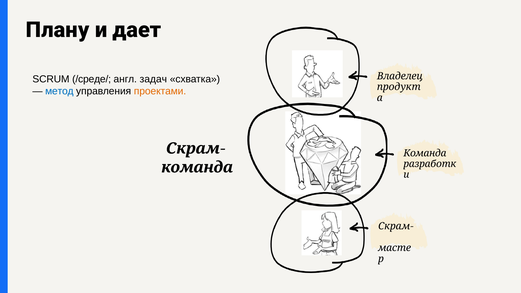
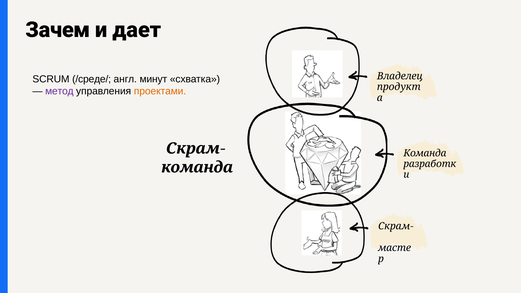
Плану: Плану -> Зачем (58, 30)
задач: задач -> минут (153, 79)
метод colour: blue -> purple (59, 91)
